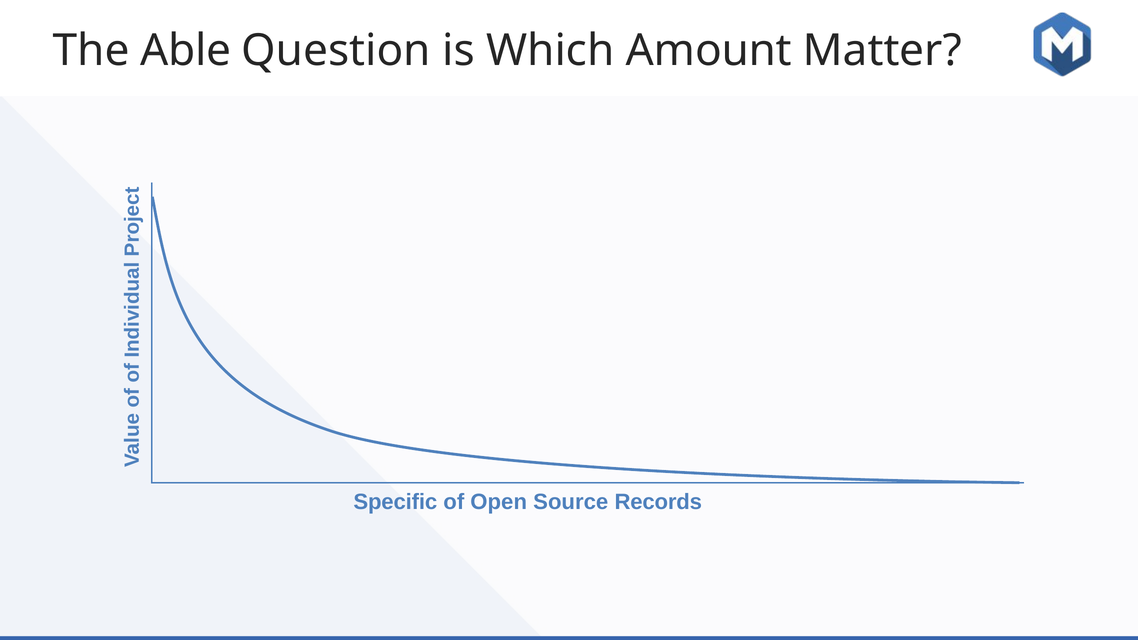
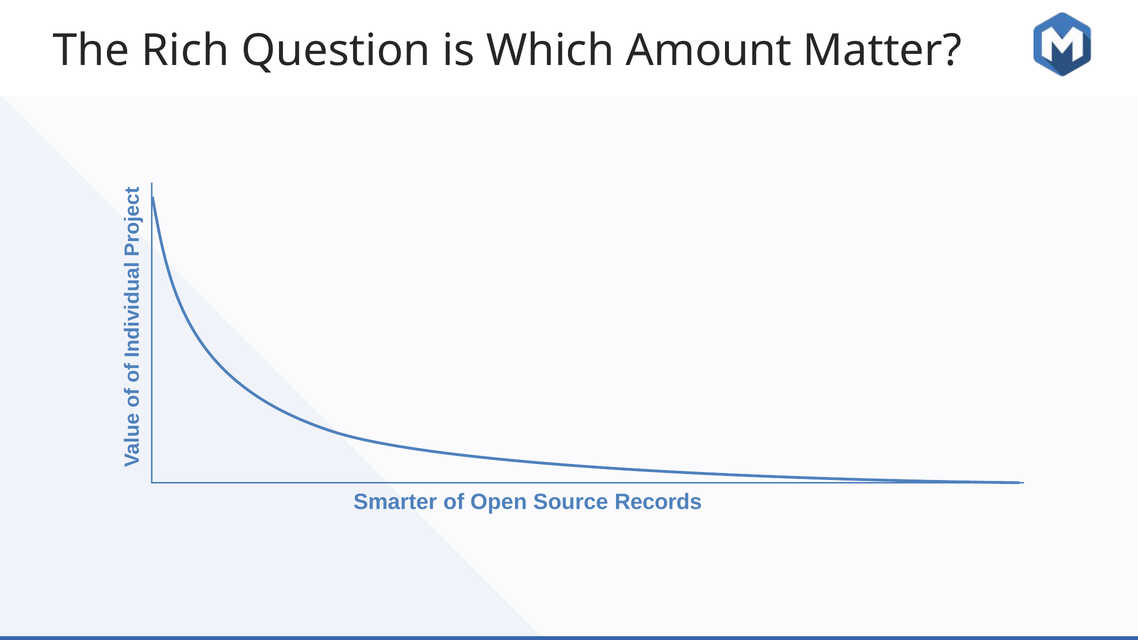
Able: Able -> Rich (185, 51)
Specific: Specific -> Smarter (395, 502)
